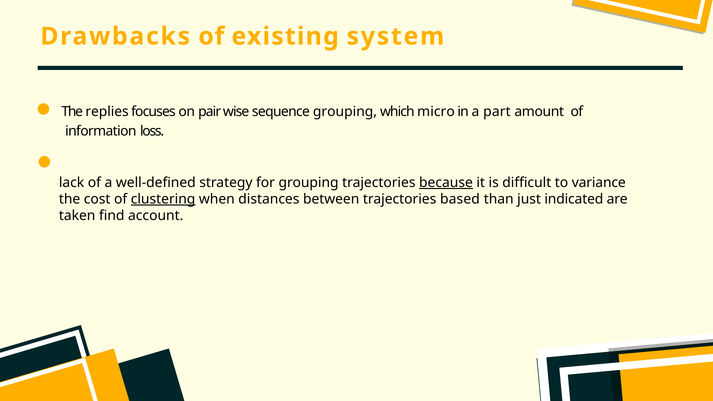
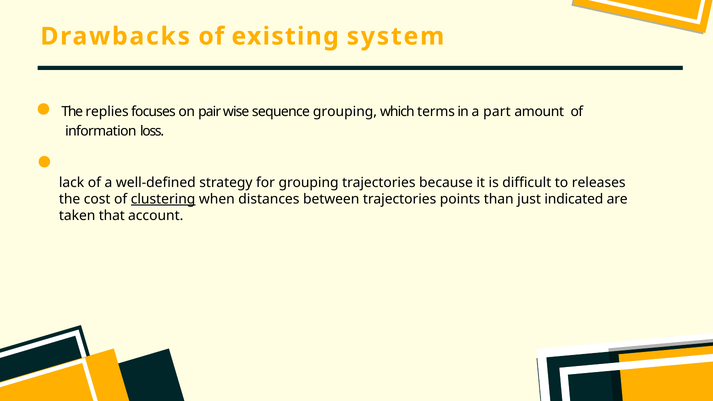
micro: micro -> terms (436, 112)
because underline: present -> none (446, 183)
variance: variance -> releases (599, 183)
based: based -> points (460, 199)
find: find -> that (112, 216)
